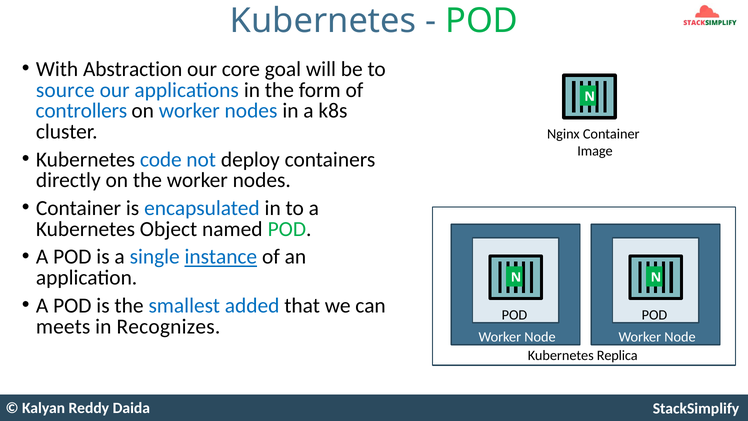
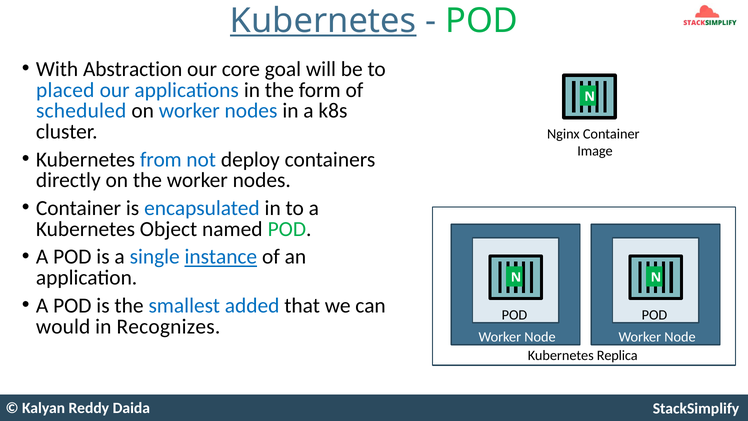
Kubernetes underline: none -> present (323, 21)
source: source -> placed (65, 90)
controllers: controllers -> scheduled (81, 111)
code: code -> from (161, 159)
meets: meets -> would (63, 326)
